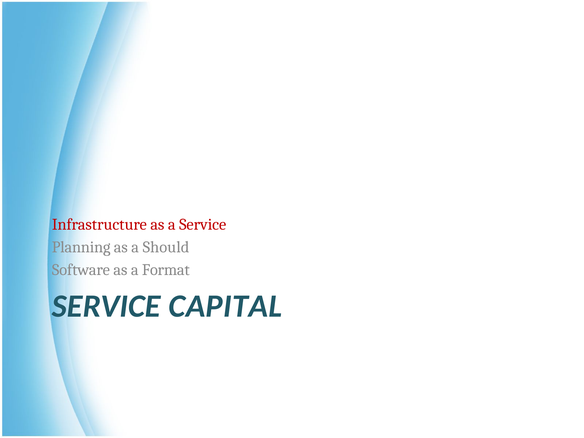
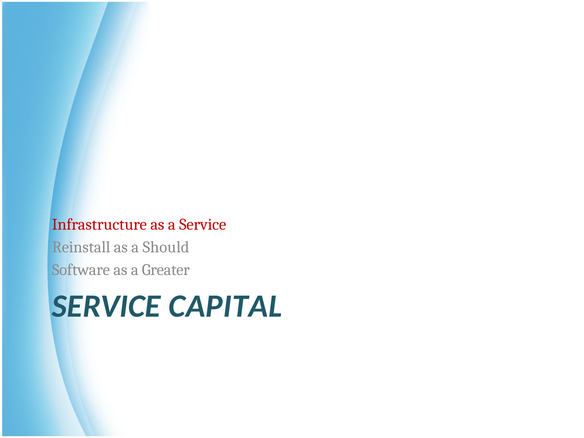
Planning: Planning -> Reinstall (81, 247)
Format: Format -> Greater (166, 270)
